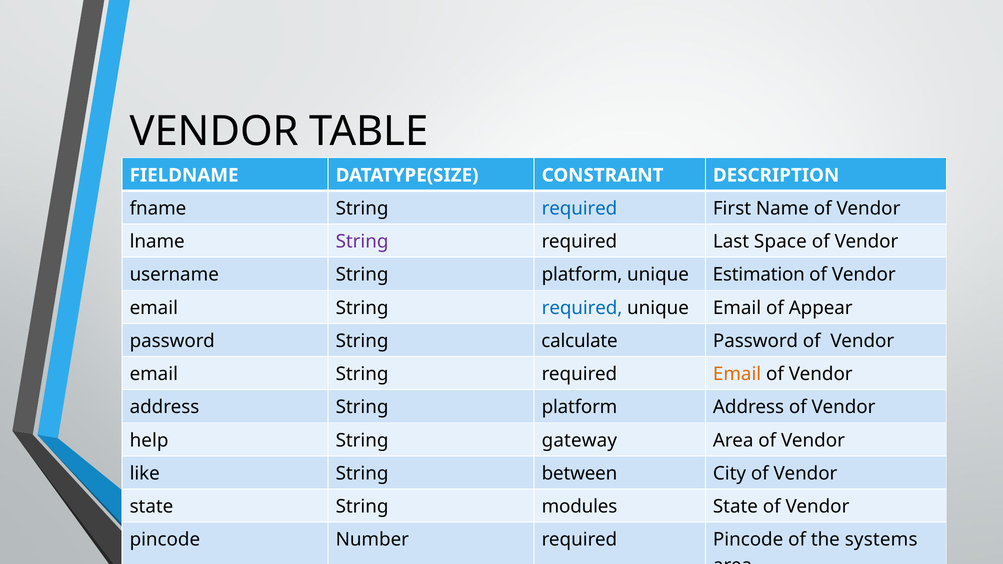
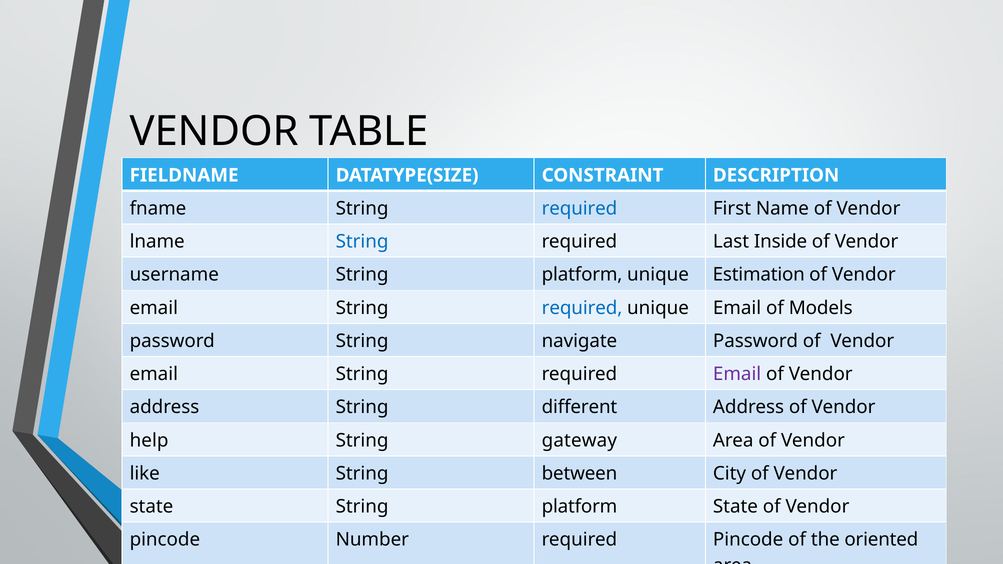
String colour: purple -> blue (362, 242)
Space: Space -> Inside (781, 242)
Appear: Appear -> Models (821, 308)
calculate: calculate -> navigate (579, 341)
Email colour: orange -> purple (737, 374)
address String platform: platform -> different (579, 407)
state String modules: modules -> platform (580, 507)
systems: systems -> oriented (881, 540)
